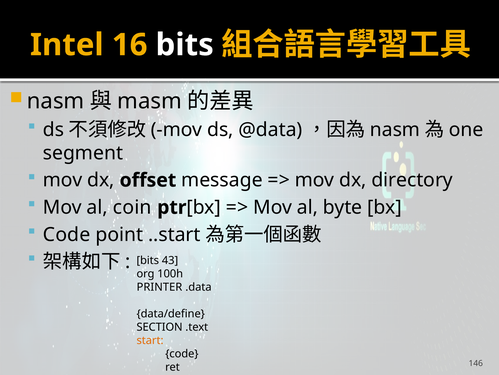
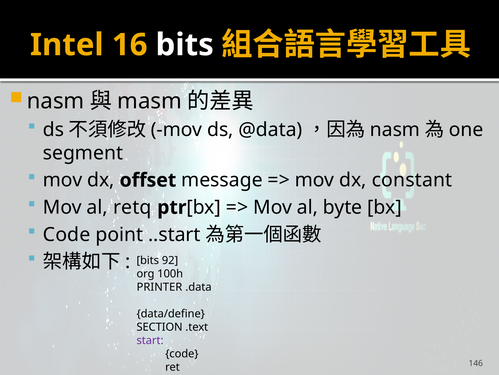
directory: directory -> constant (412, 180)
coin: coin -> retq (132, 207)
43: 43 -> 92 (170, 260)
start colour: orange -> purple (150, 340)
